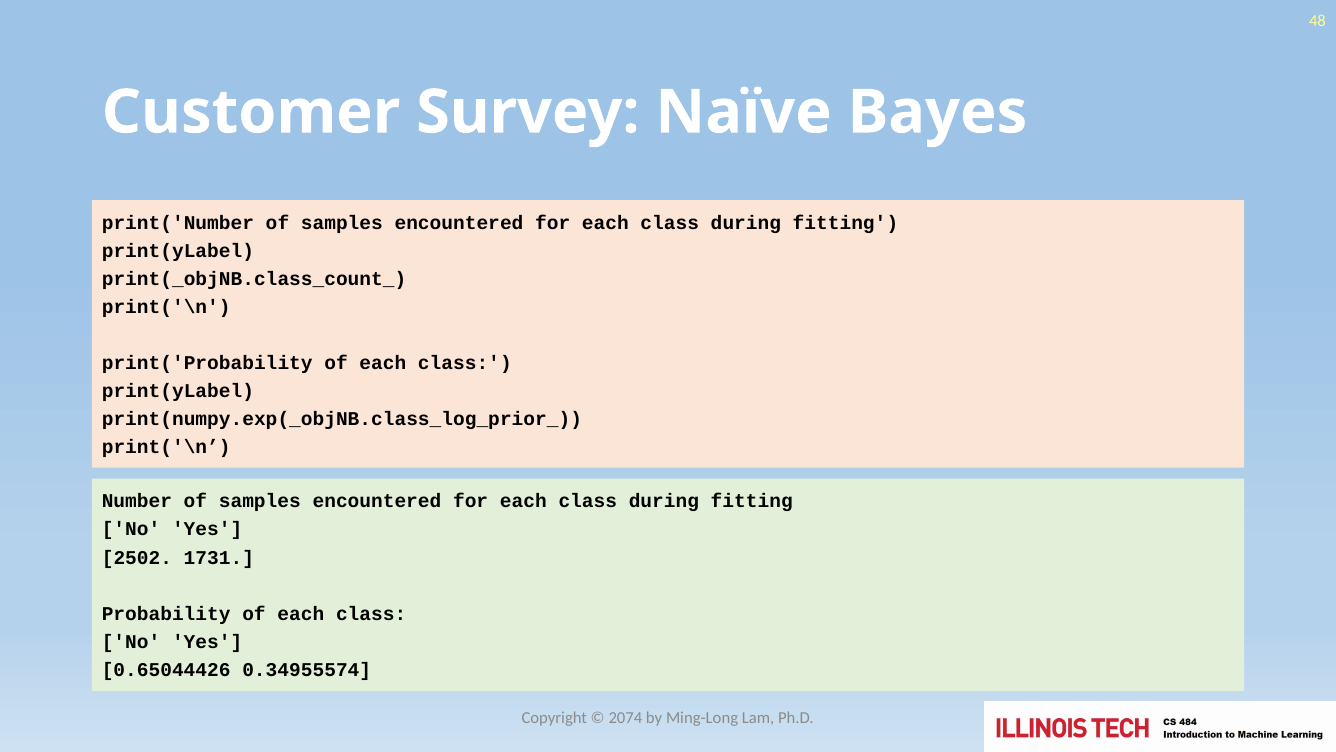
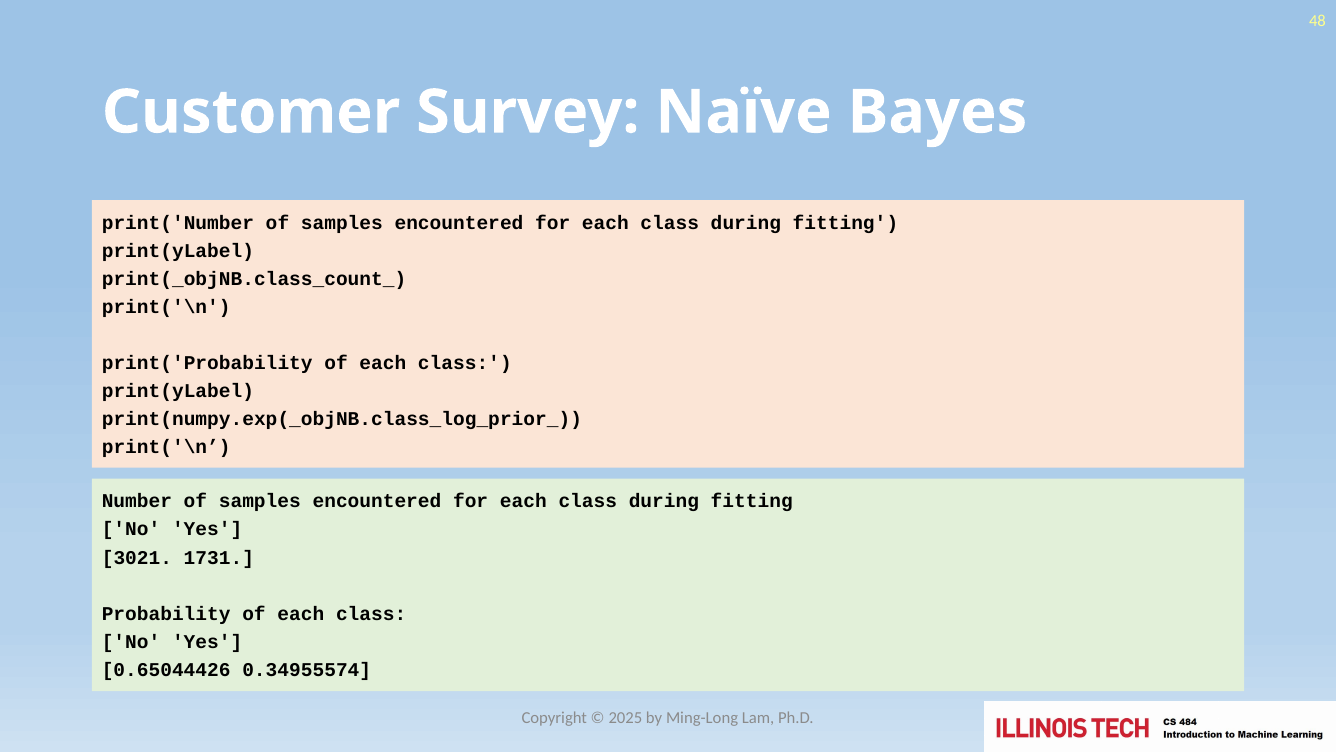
2502: 2502 -> 3021 (137, 557)
2074: 2074 -> 2025 (625, 718)
